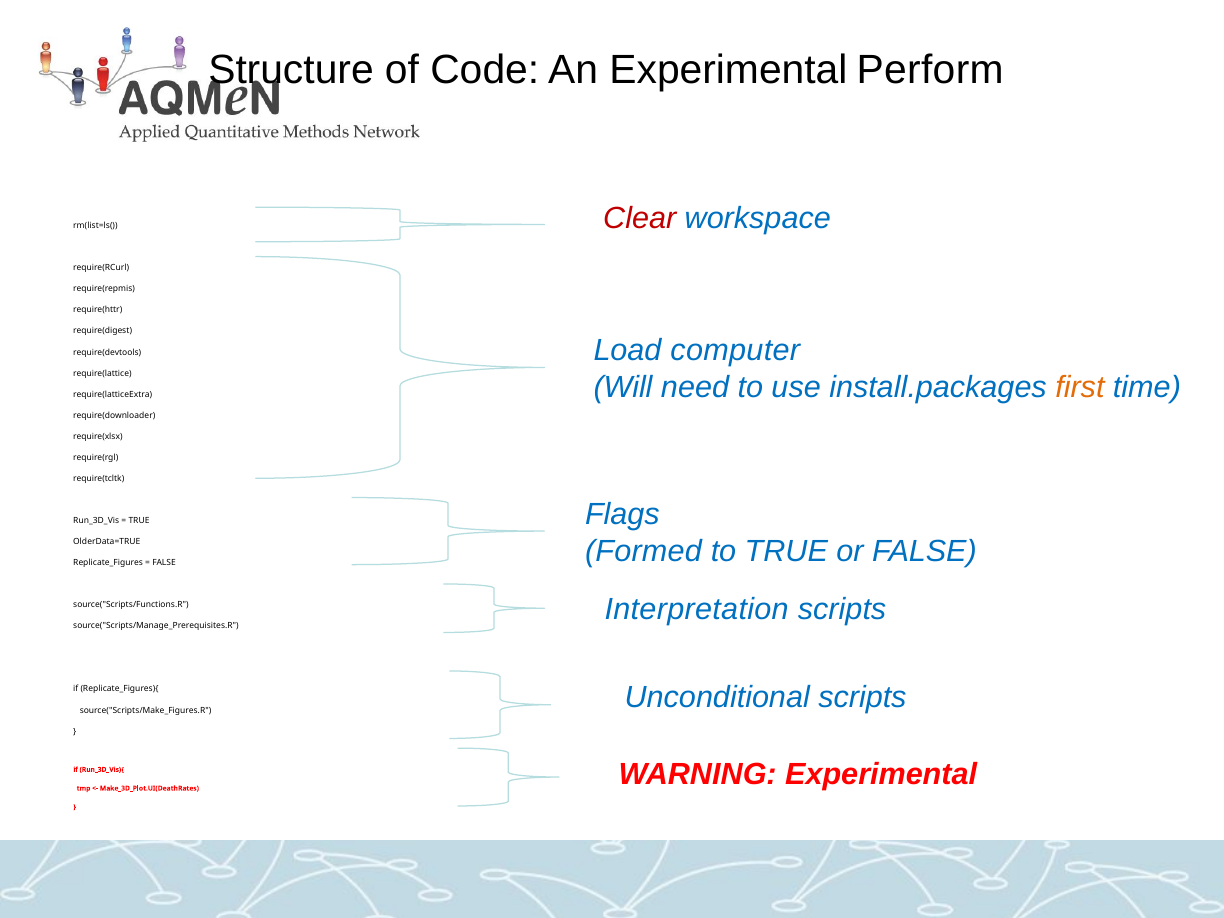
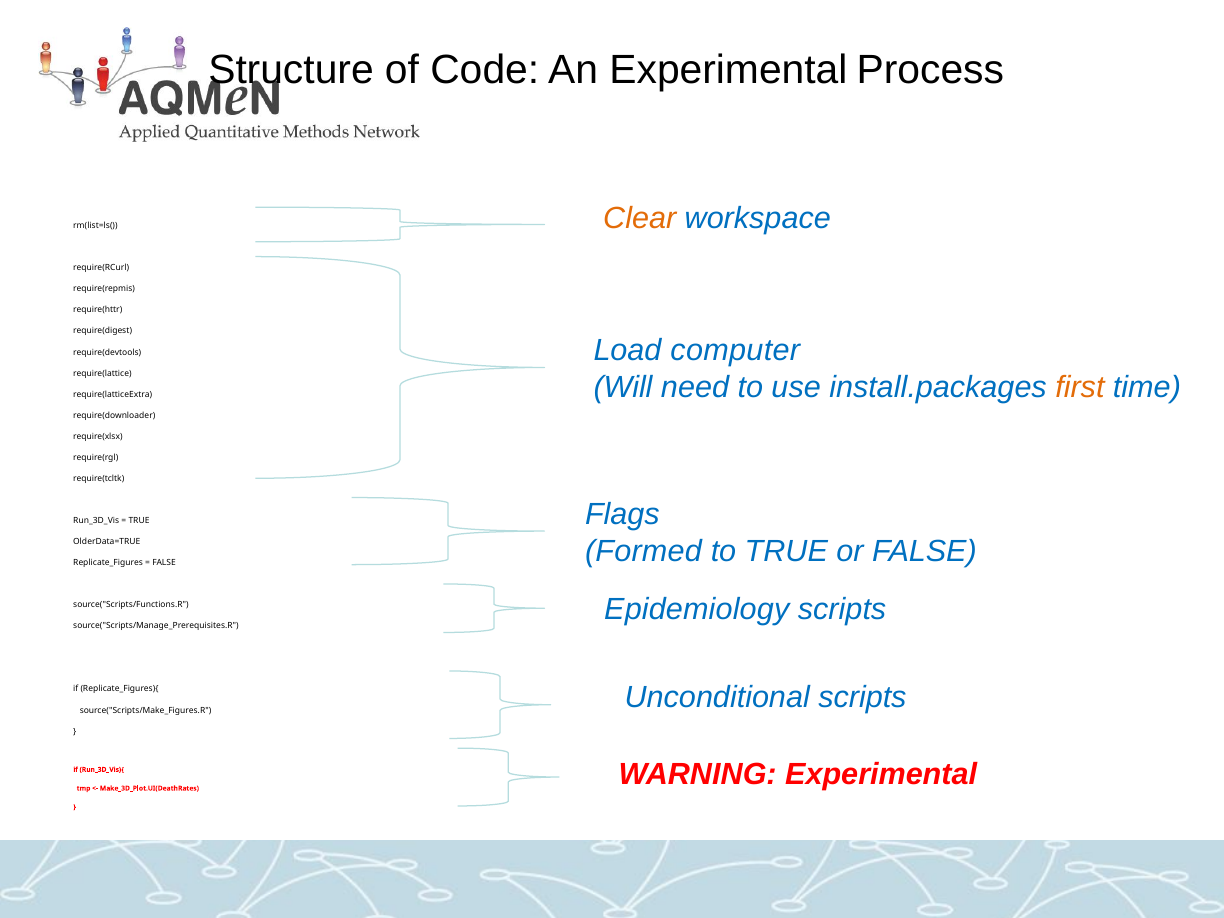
Perform: Perform -> Process (930, 70)
Clear colour: red -> orange (640, 219)
Interpretation: Interpretation -> Epidemiology (697, 610)
